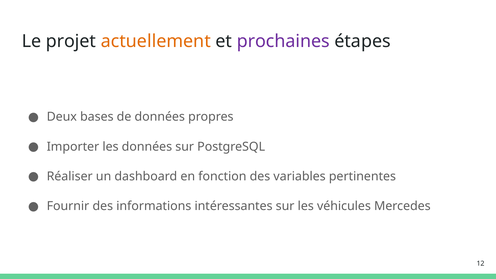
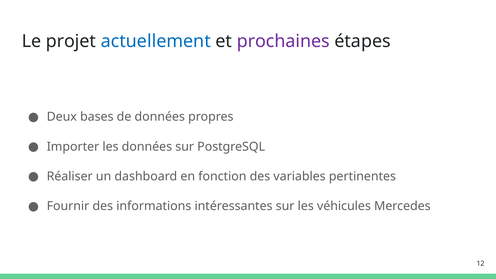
actuellement colour: orange -> blue (156, 41)
